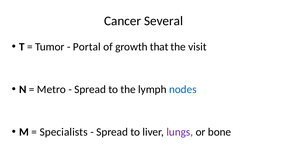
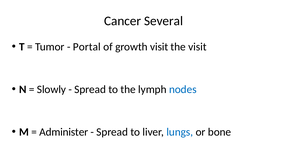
growth that: that -> visit (159, 47)
Metro: Metro -> Slowly (51, 89)
Specialists: Specialists -> Administer (64, 132)
lungs colour: purple -> blue (180, 132)
